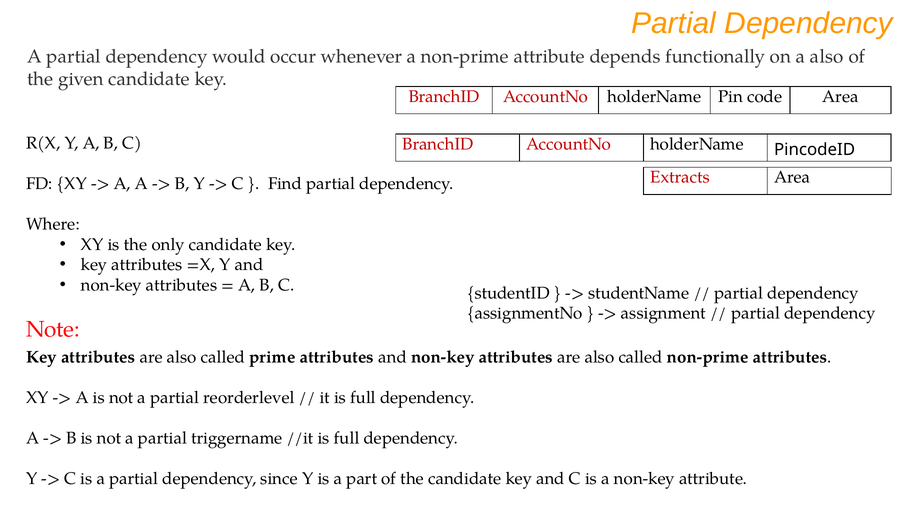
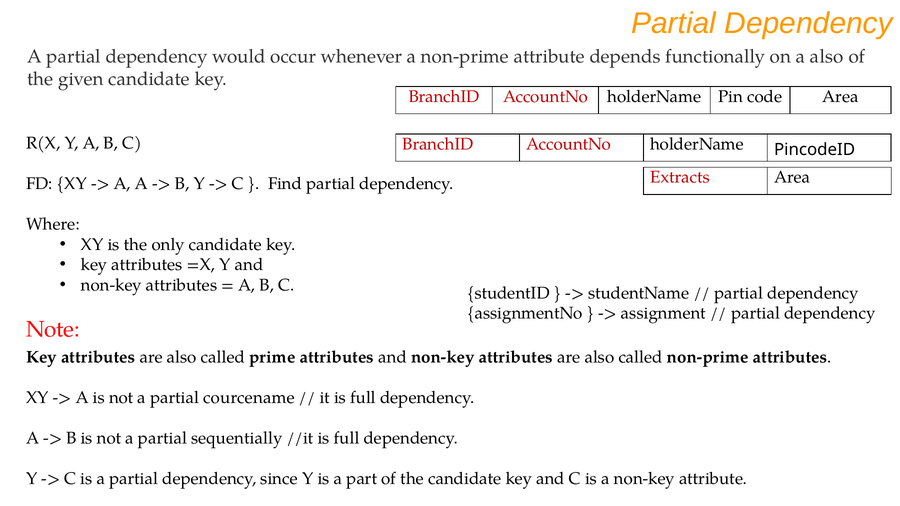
reorderlevel: reorderlevel -> courcename (249, 398)
triggername: triggername -> sequentially (237, 438)
